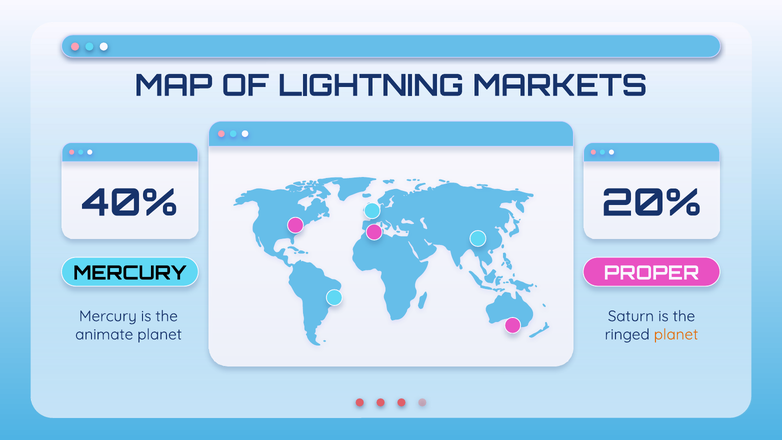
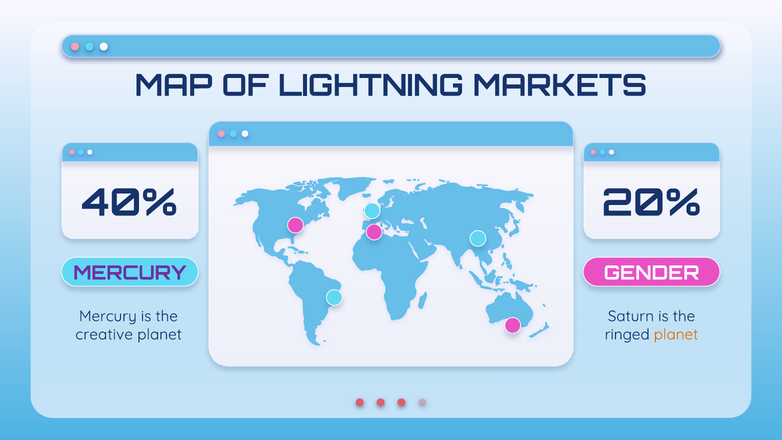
MERCURY colour: black -> purple (130, 273)
PROPER: PROPER -> GENDER (652, 273)
animate: animate -> creative (104, 334)
